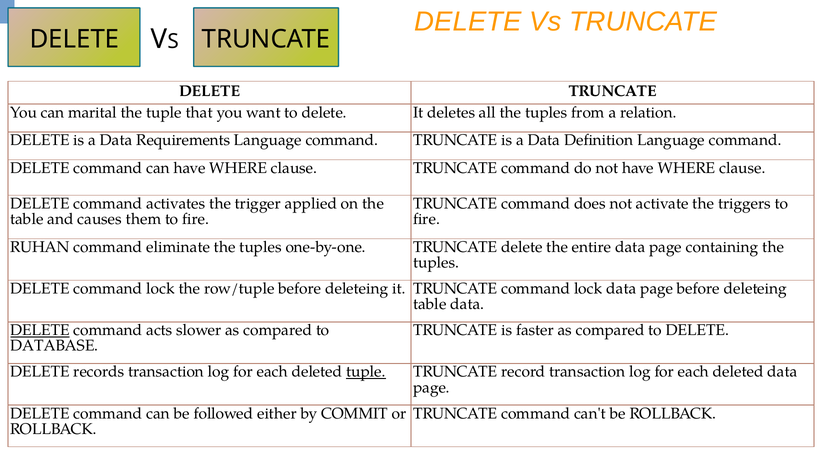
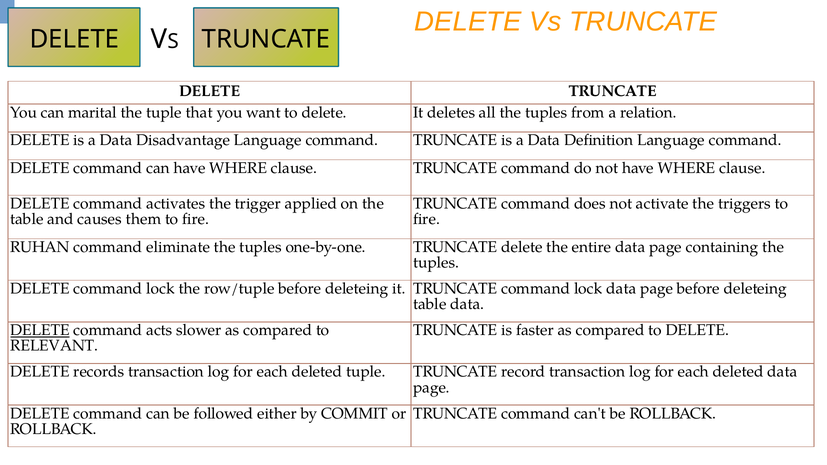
Requirements: Requirements -> Disadvantage (183, 140)
DATABASE: DATABASE -> RELEVANT (54, 346)
tuple underline: present -> none (366, 372)
